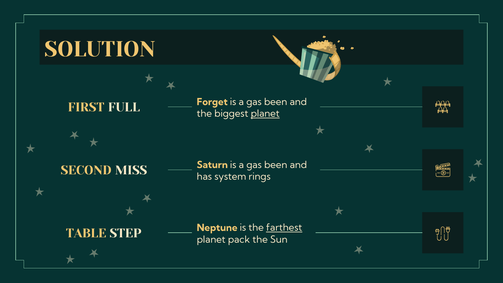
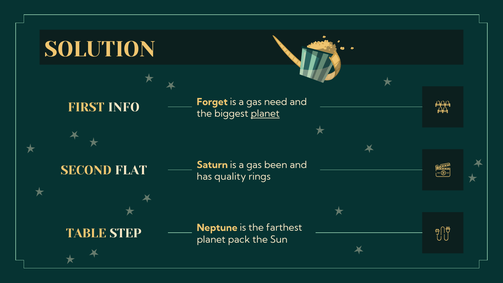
been: been -> need (276, 102)
FULL: FULL -> INFO (124, 107)
MISS: MISS -> FLAT (131, 170)
system: system -> quality (230, 177)
farthest underline: present -> none (284, 228)
